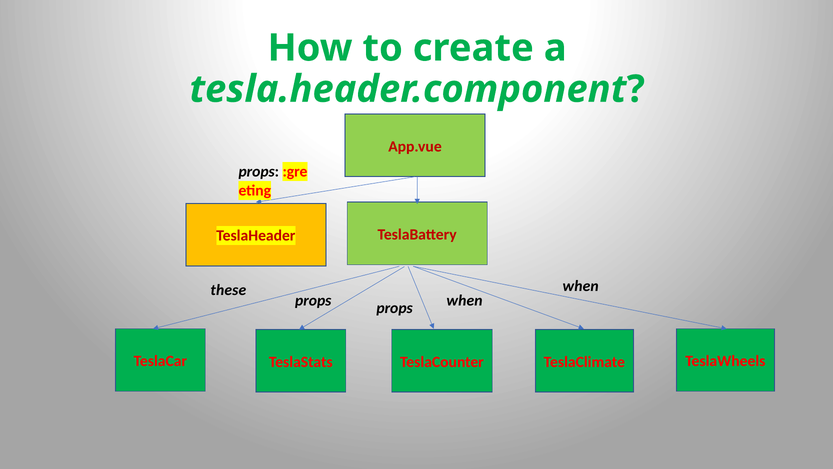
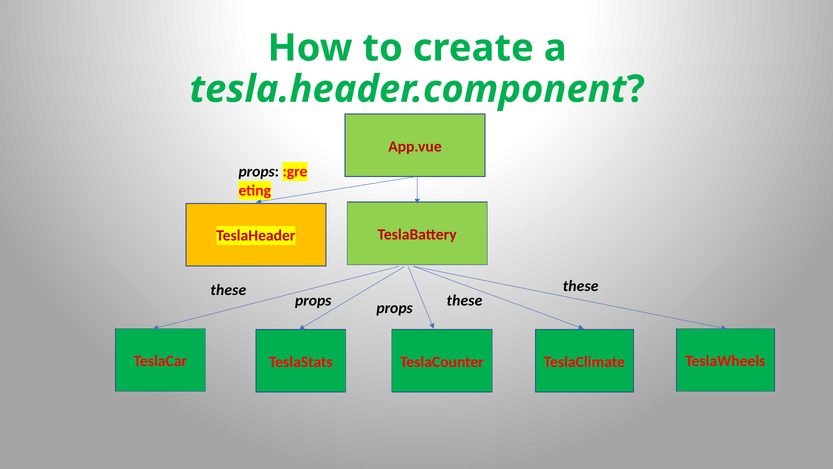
when: when -> these (581, 286)
props when: when -> these (464, 300)
